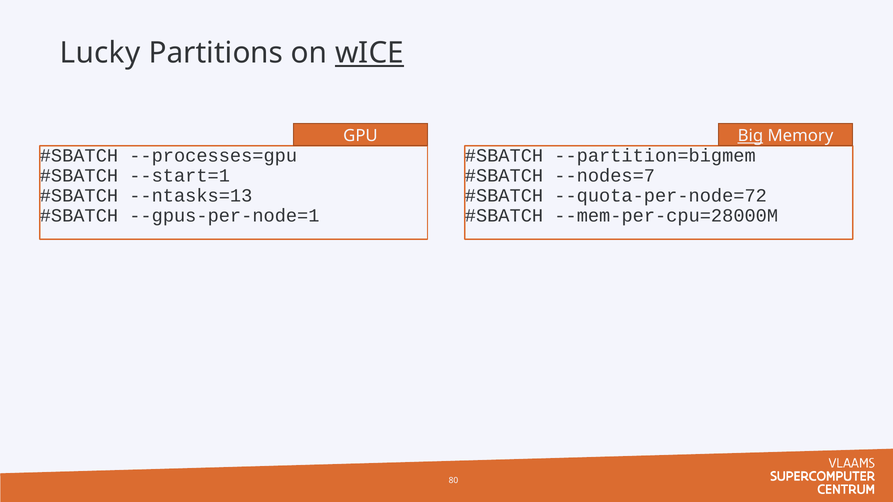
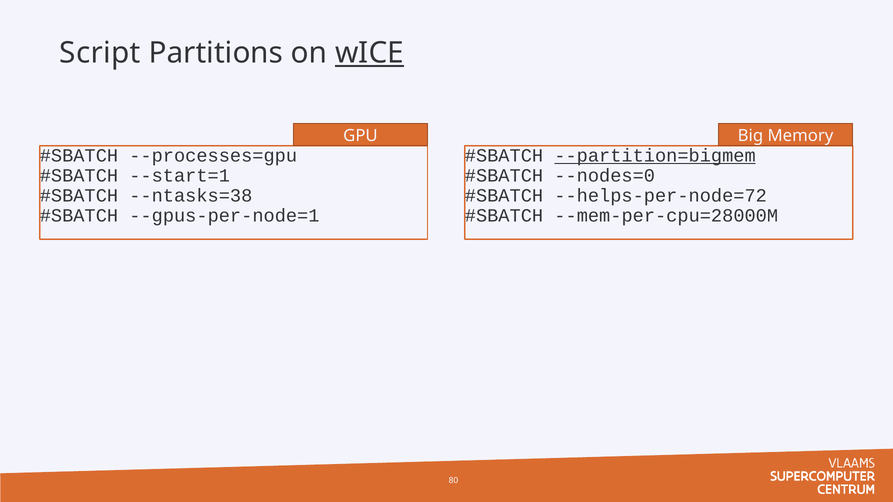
Lucky: Lucky -> Script (100, 53)
Big underline: present -> none (750, 136)
--partition=bigmem underline: none -> present (655, 156)
--nodes=7: --nodes=7 -> --nodes=0 (605, 176)
--ntasks=13: --ntasks=13 -> --ntasks=38 (191, 196)
--quota-per-node=72: --quota-per-node=72 -> --helps-per-node=72 (661, 196)
